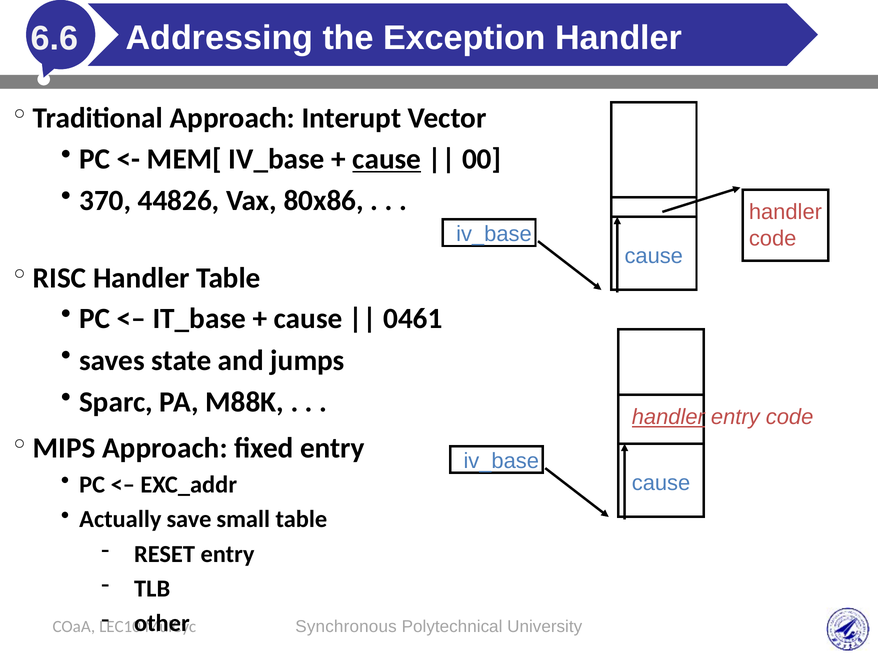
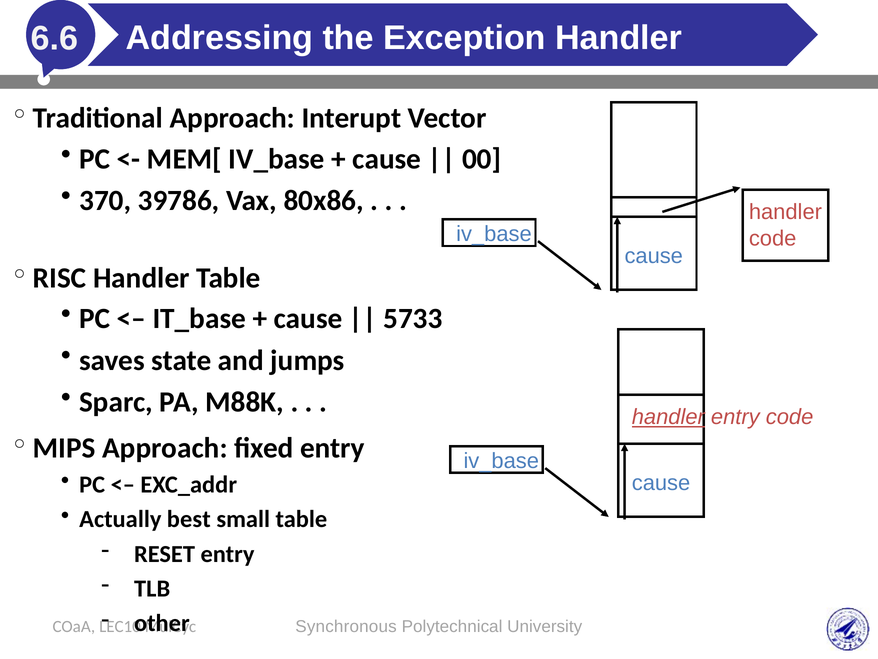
cause underline: present -> none (387, 159)
44826: 44826 -> 39786 (179, 201)
0461: 0461 -> 5733 (413, 319)
save: save -> best (189, 519)
